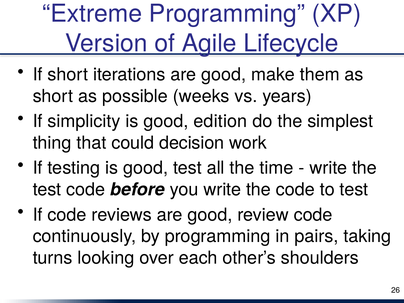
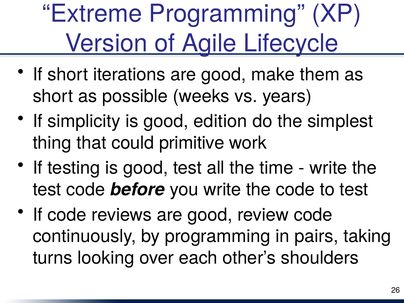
decision: decision -> primitive (192, 143)
